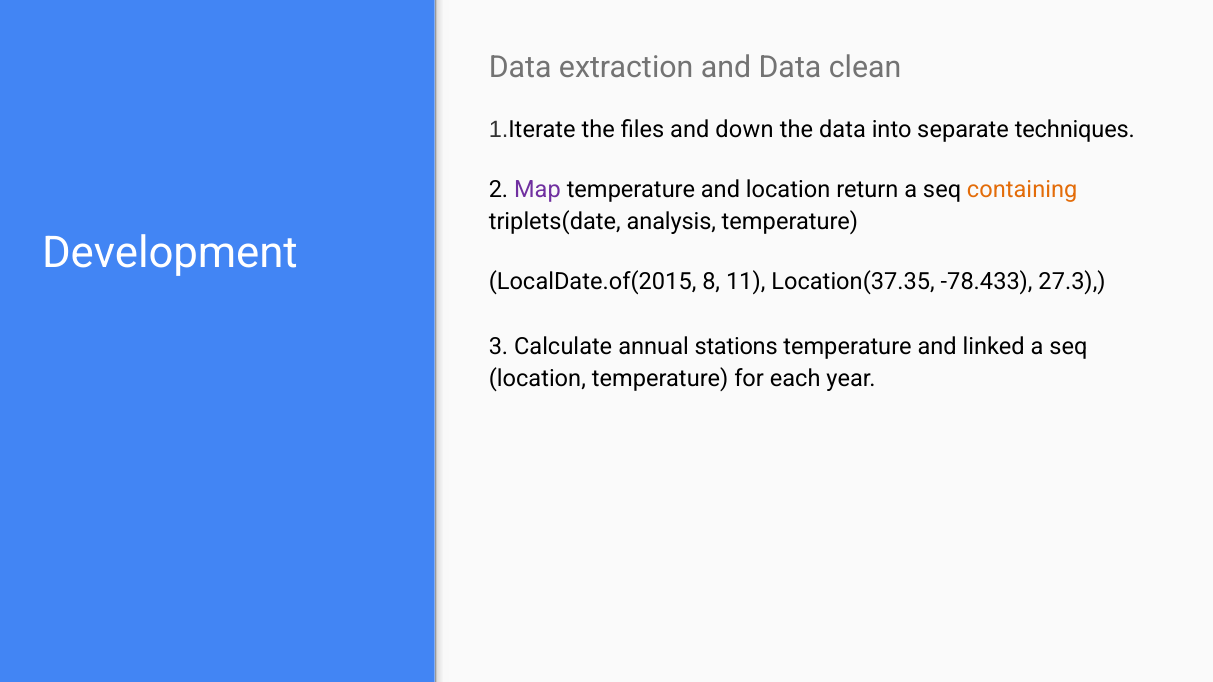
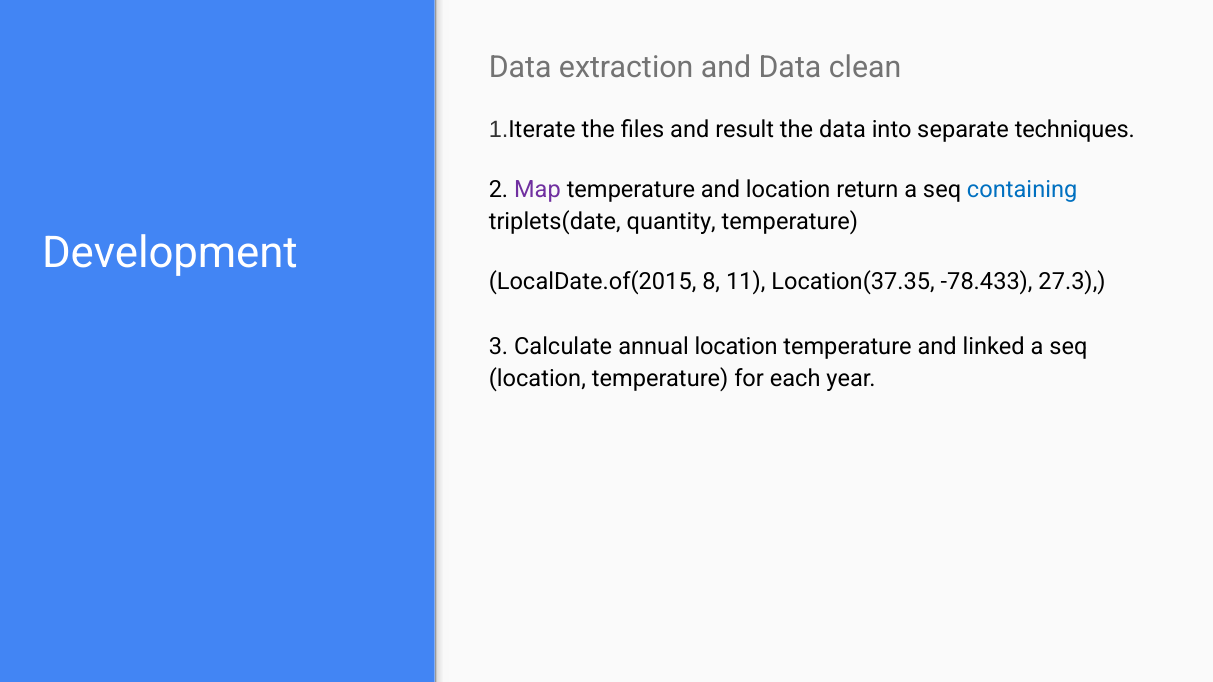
down: down -> result (745, 130)
containing colour: orange -> blue (1022, 190)
analysis: analysis -> quantity (671, 222)
annual stations: stations -> location (736, 347)
